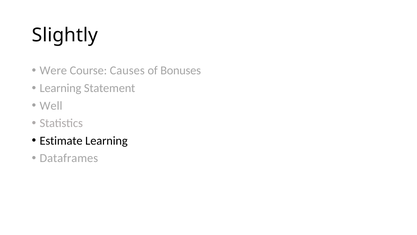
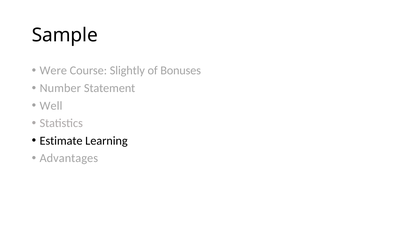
Slightly: Slightly -> Sample (65, 35)
Causes: Causes -> Slightly (127, 71)
Learning: Learning -> Number (60, 88)
Dataframes: Dataframes -> Advantages (69, 158)
